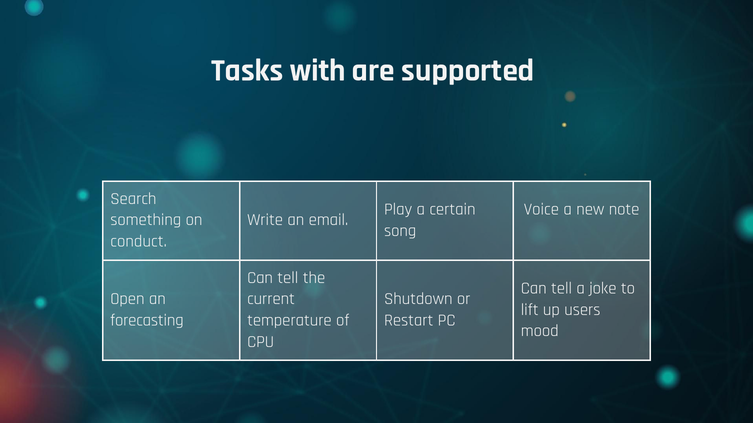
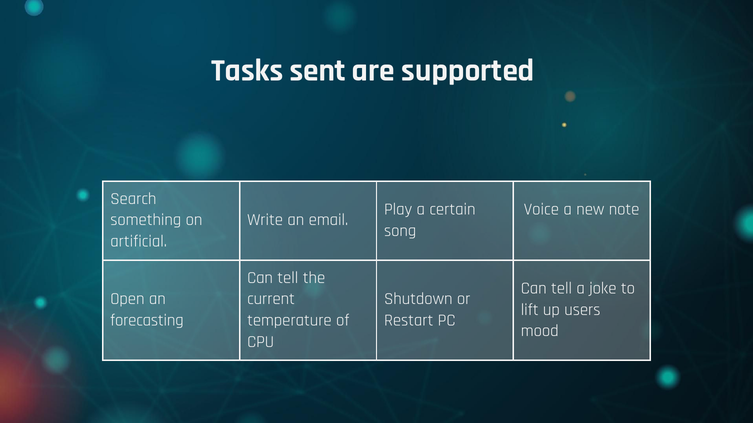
with: with -> sent (318, 71)
conduct: conduct -> artificial (139, 242)
